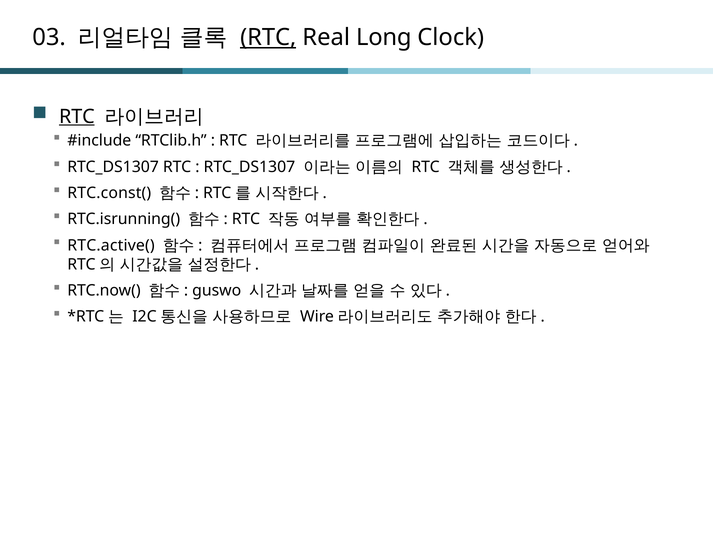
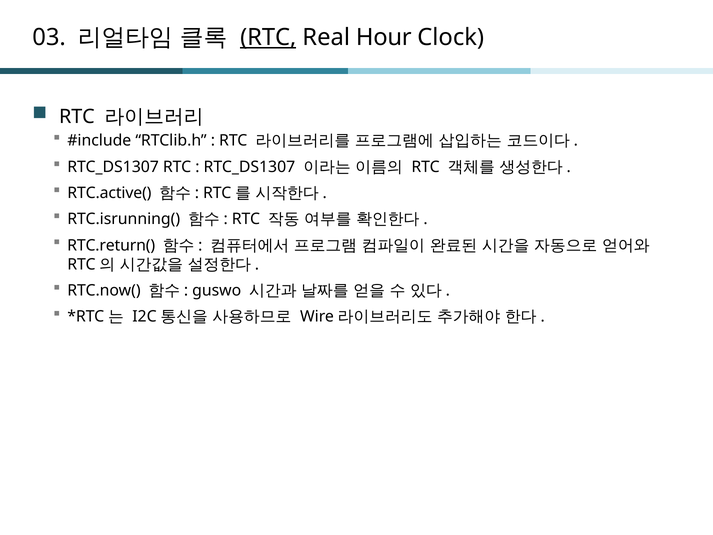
Long: Long -> Hour (384, 37)
RTC underline: present -> none (77, 116)
RTC.const(: RTC.const( -> RTC.active( (109, 193)
RTC.active(: RTC.active( -> RTC.return( (111, 245)
